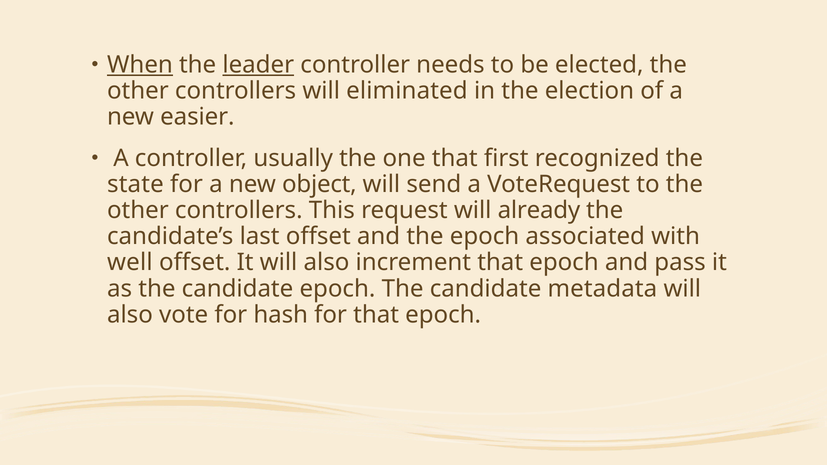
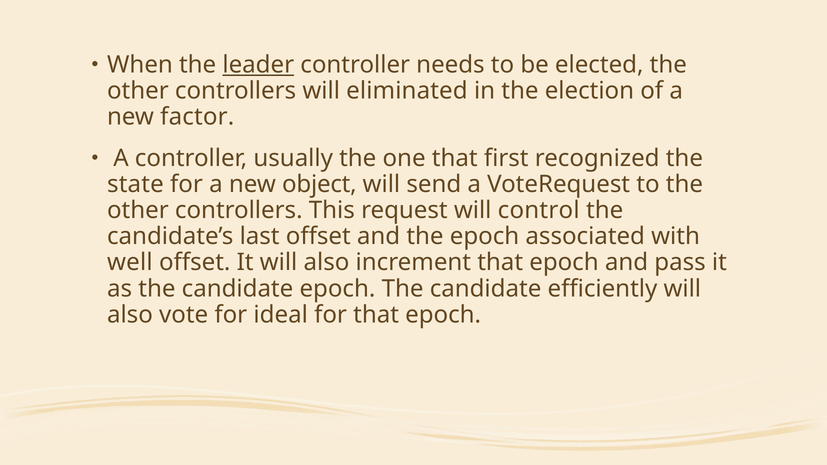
When underline: present -> none (140, 65)
easier: easier -> factor (197, 117)
already: already -> control (539, 211)
metadata: metadata -> efficiently (602, 289)
hash: hash -> ideal (281, 315)
